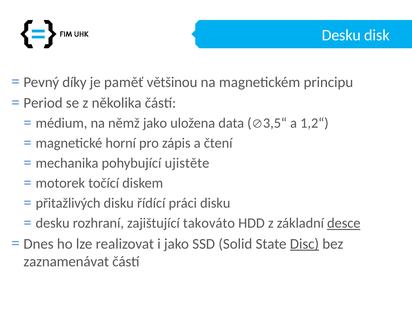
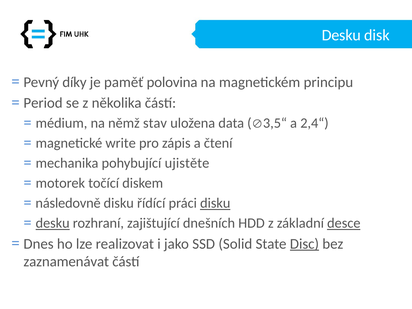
většinou: většinou -> polovina (172, 82)
němž jako: jako -> stav (155, 123)
1,2“: 1,2“ -> 2,4“ (314, 123)
horní: horní -> write (121, 143)
přitažlivých: přitažlivých -> následovně (68, 203)
disku underline: none -> present (215, 203)
desku underline: none -> present (53, 223)
takováto: takováto -> dnešních (209, 223)
